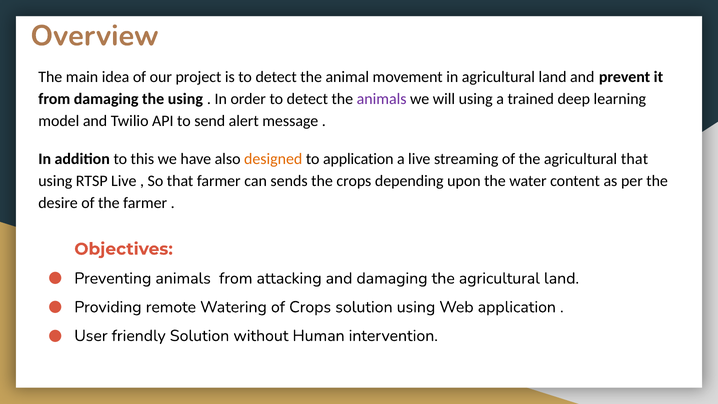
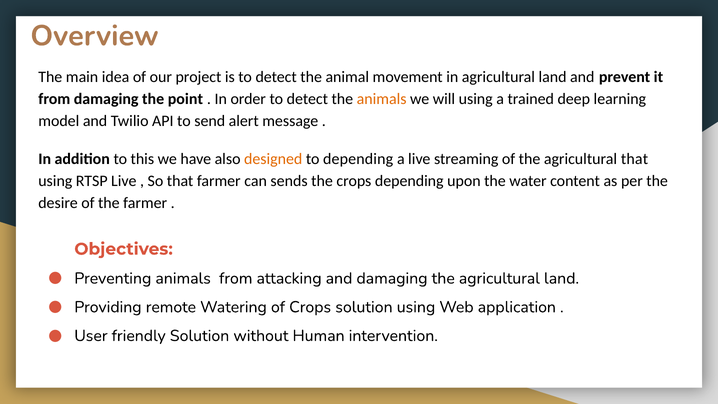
the using: using -> point (185, 99)
animals colour: purple -> orange (382, 99)
to application: application -> depending (358, 159)
